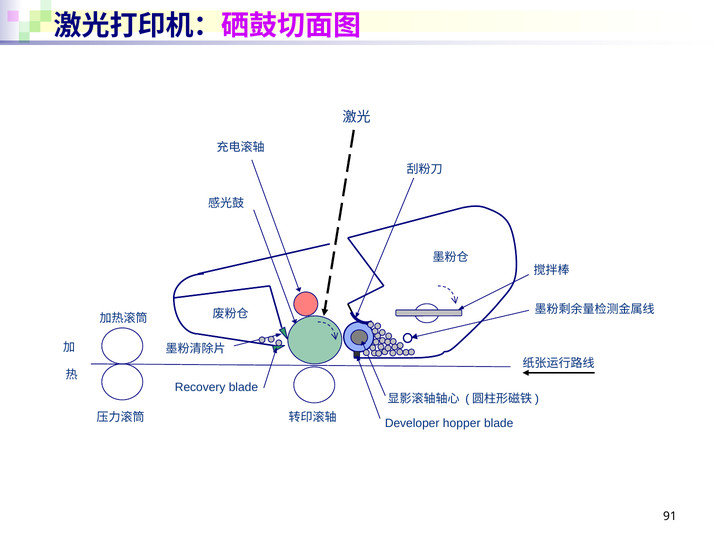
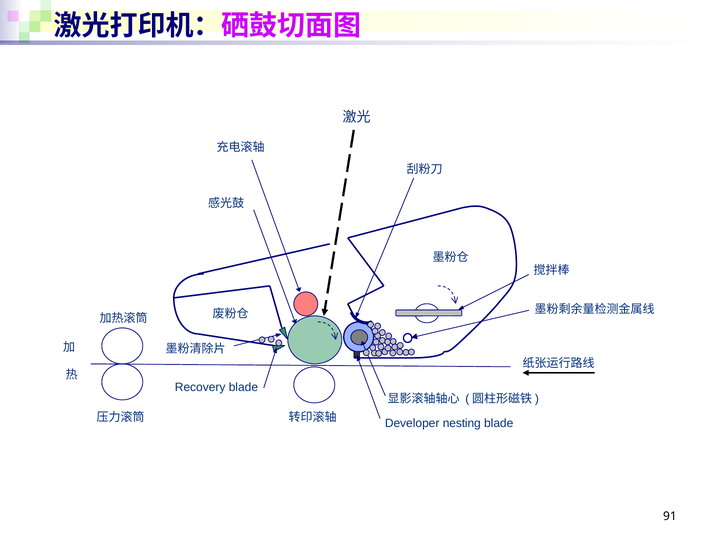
hopper: hopper -> nesting (462, 423)
